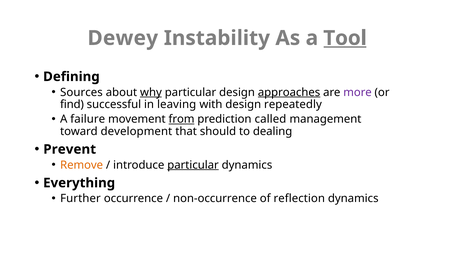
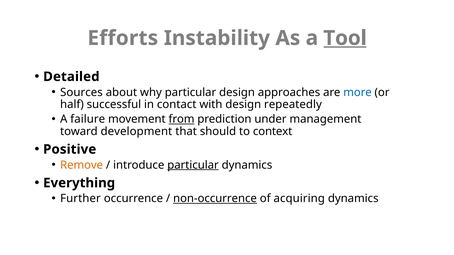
Dewey: Dewey -> Efforts (123, 38)
Defining: Defining -> Detailed (71, 77)
why underline: present -> none (151, 92)
approaches underline: present -> none (289, 92)
more colour: purple -> blue (358, 92)
find: find -> half (72, 105)
leaving: leaving -> contact (177, 105)
called: called -> under (271, 119)
dealing: dealing -> context (273, 132)
Prevent: Prevent -> Positive (70, 150)
non-occurrence underline: none -> present (215, 199)
reflection: reflection -> acquiring (299, 199)
